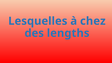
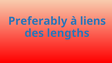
Lesquelles: Lesquelles -> Preferably (38, 21)
chez: chez -> liens (93, 21)
